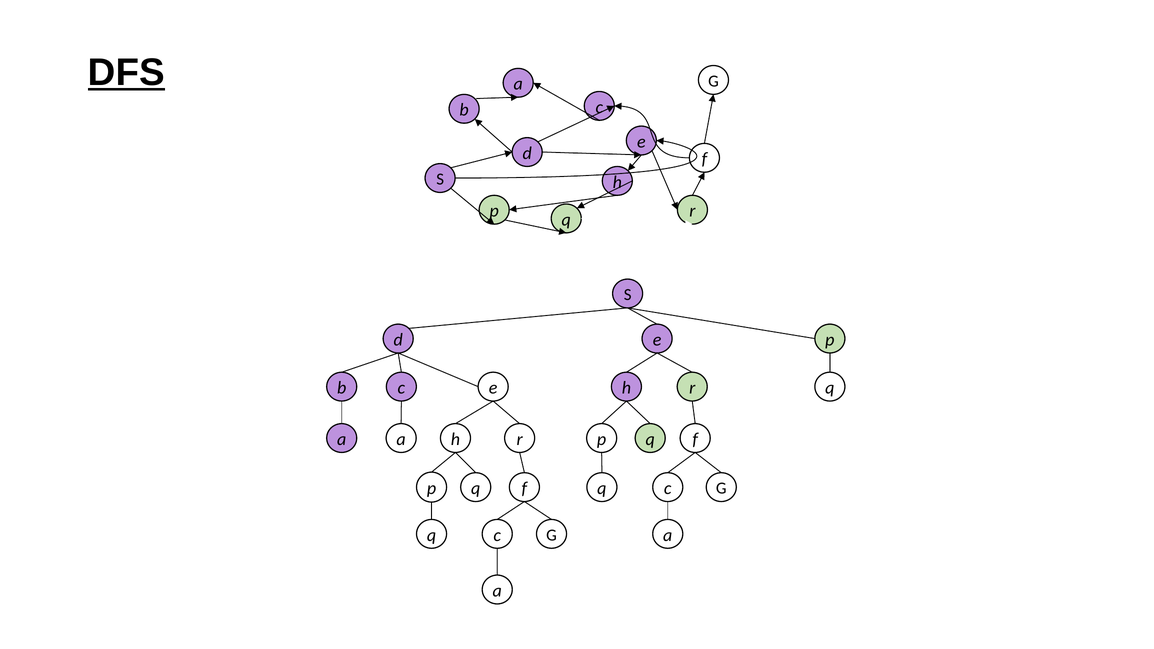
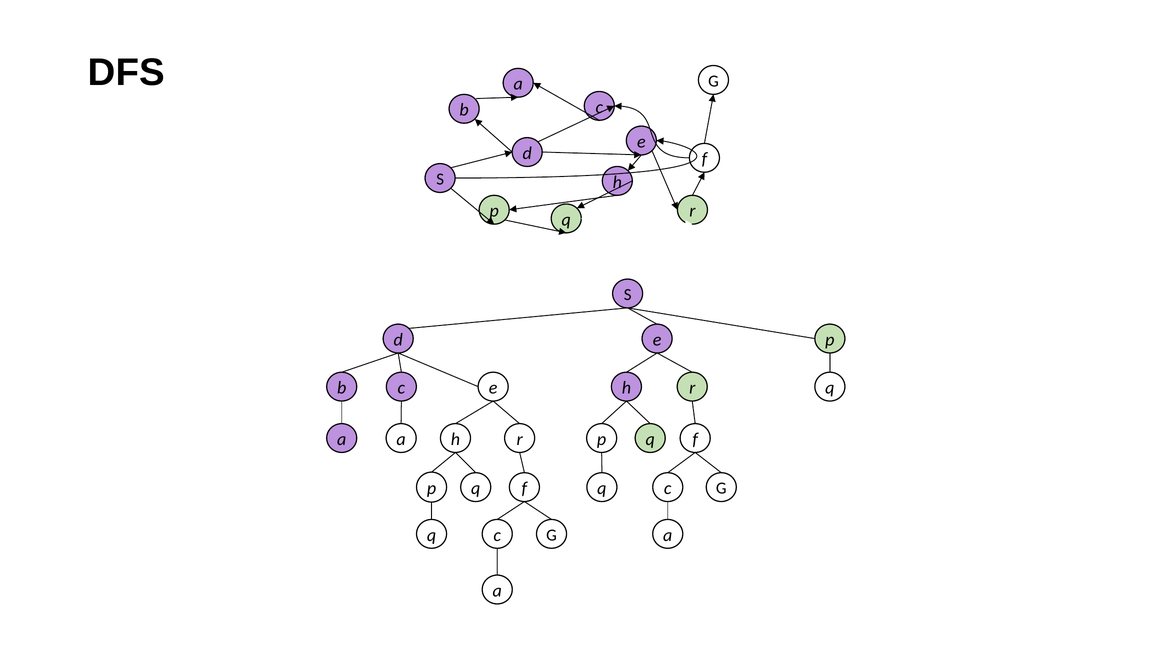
DFS underline: present -> none (126, 73)
